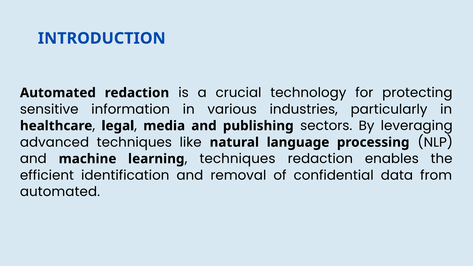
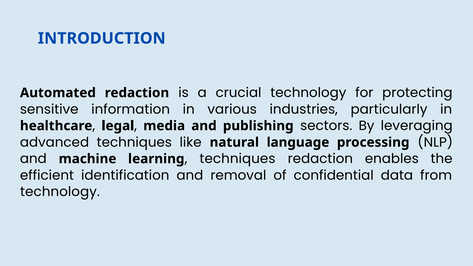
automated: automated -> technology (60, 192)
